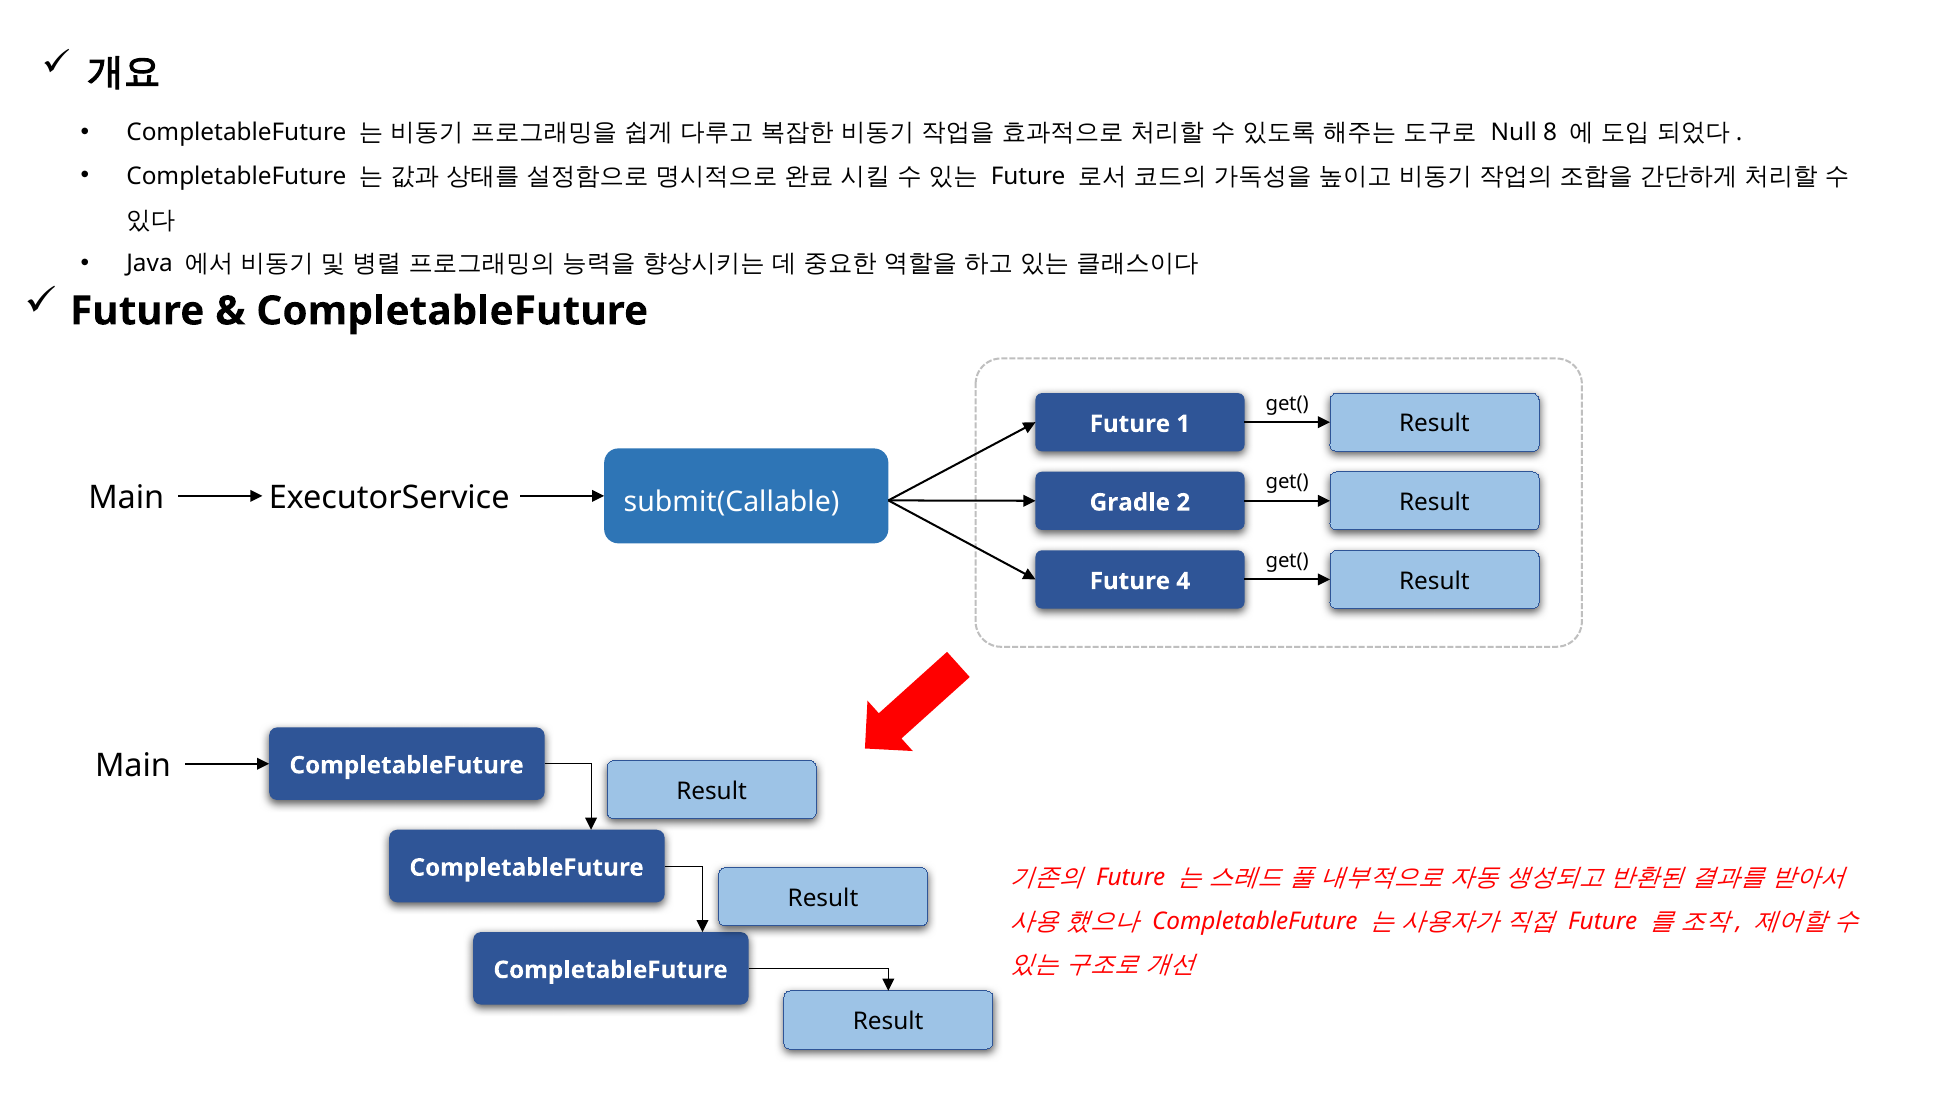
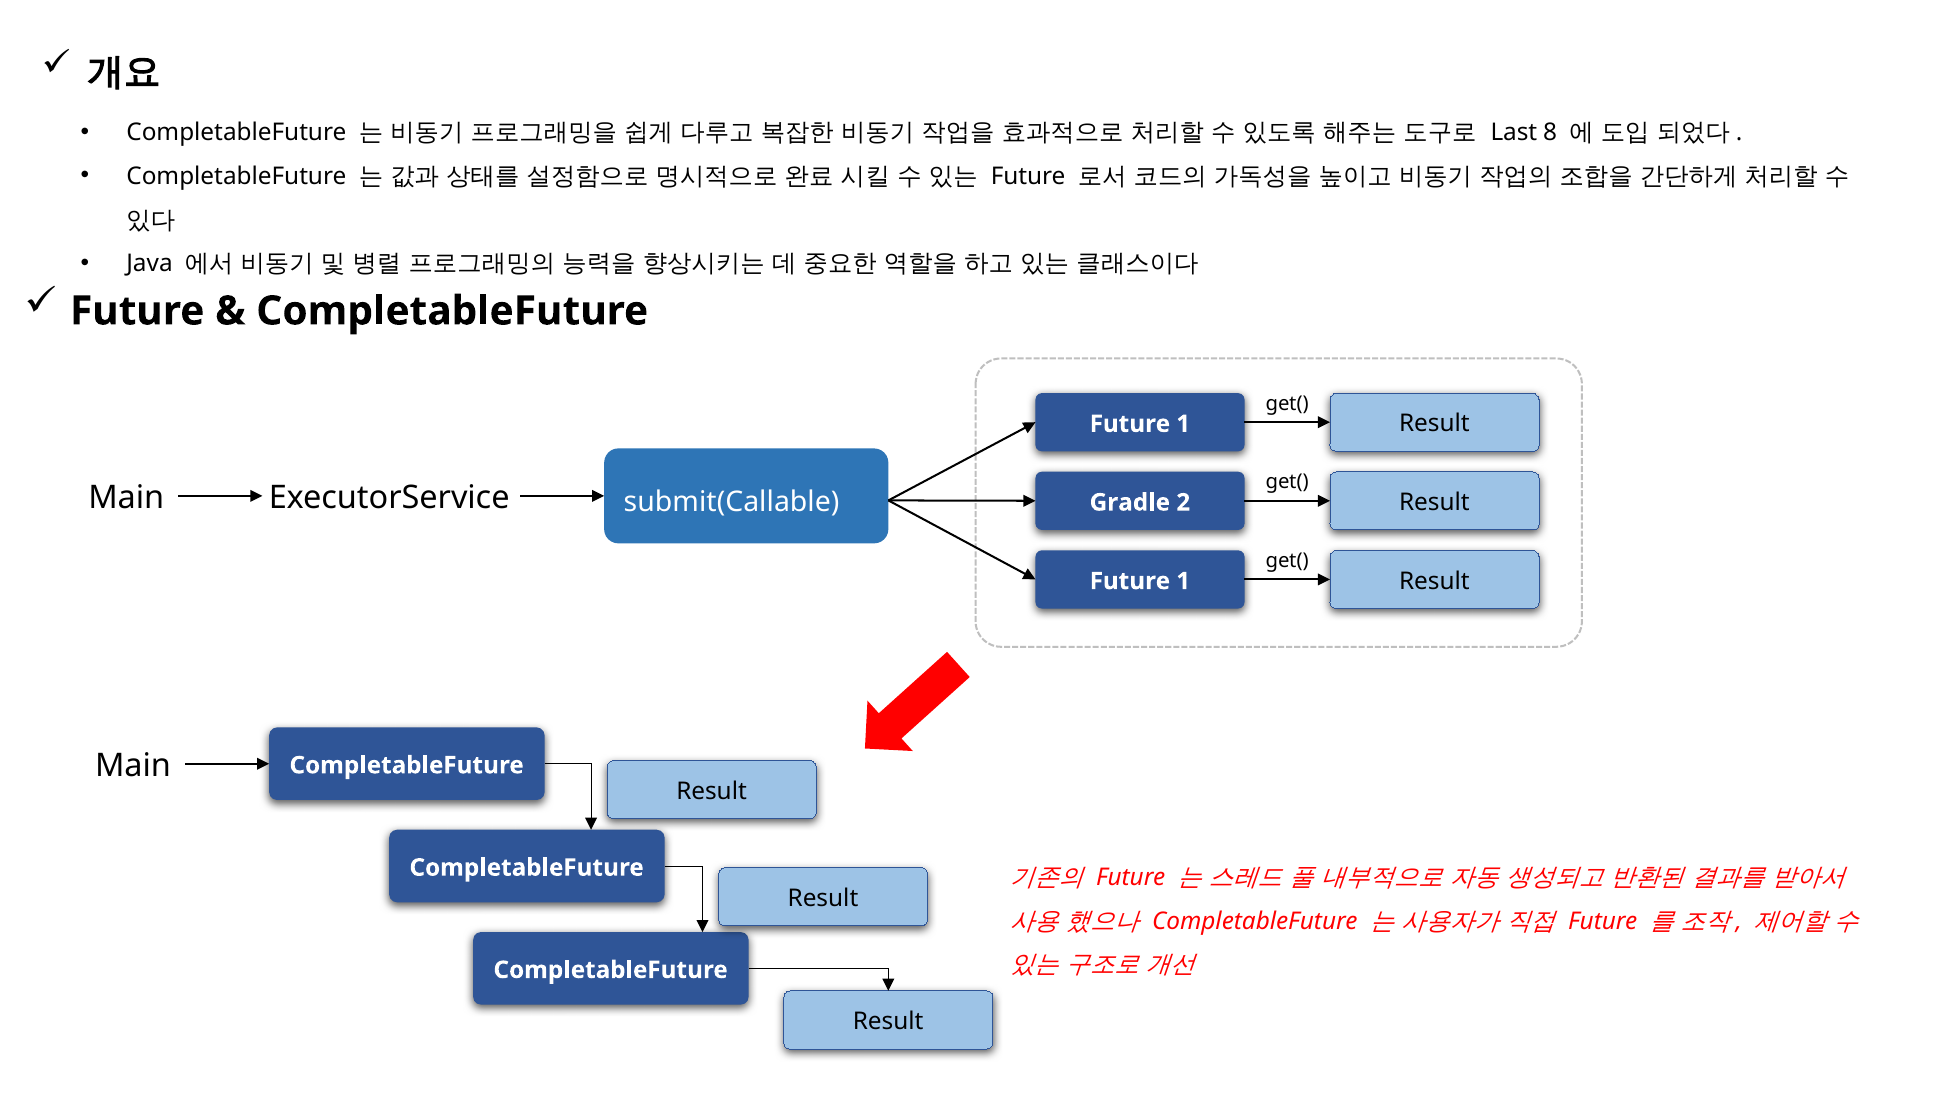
Null: Null -> Last (1514, 132)
4: 4 -> 1 (1183, 581)
